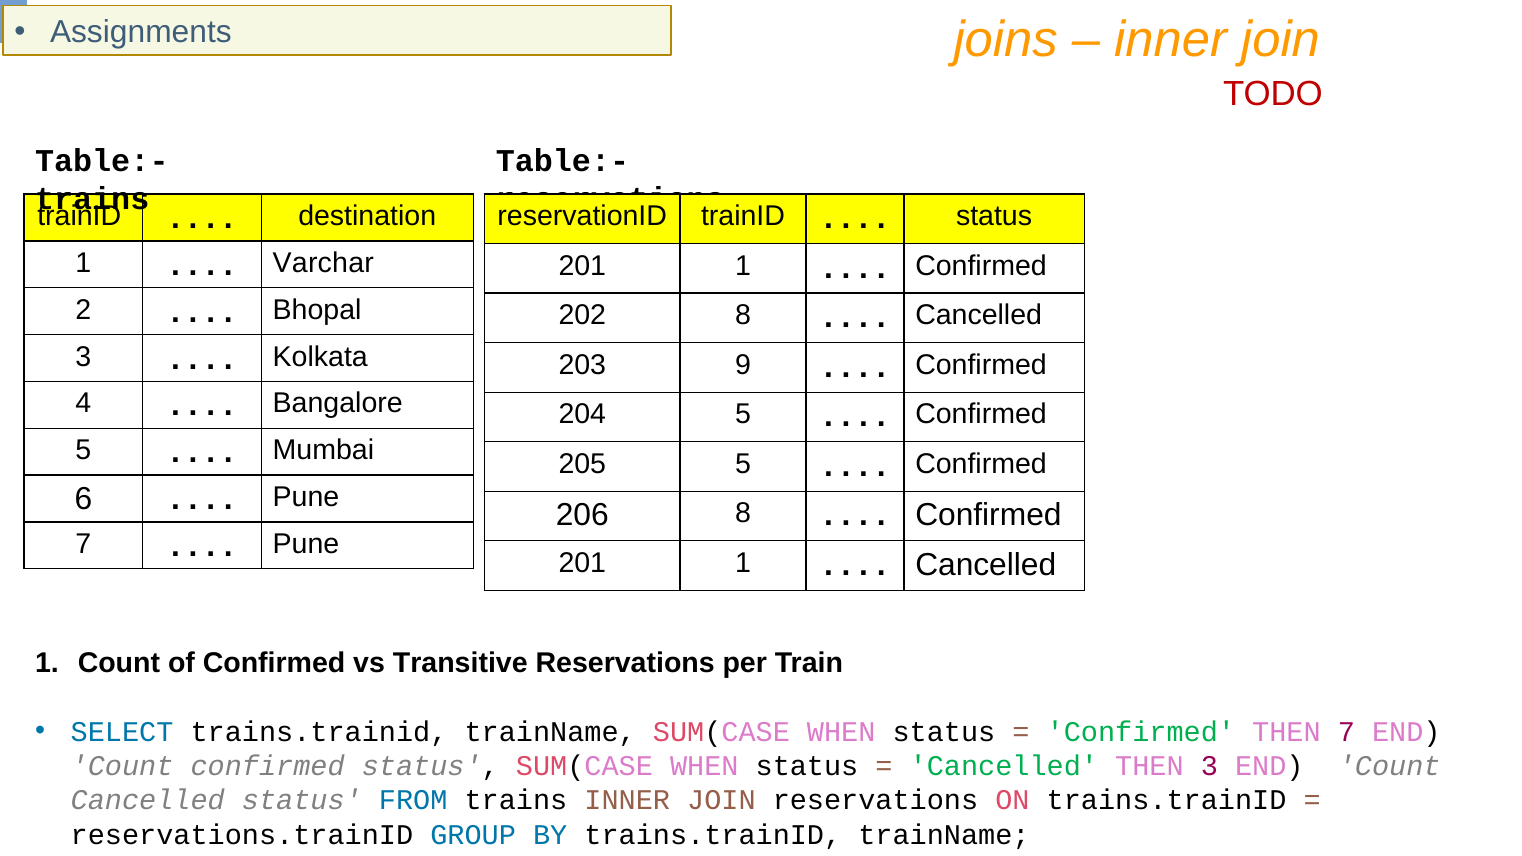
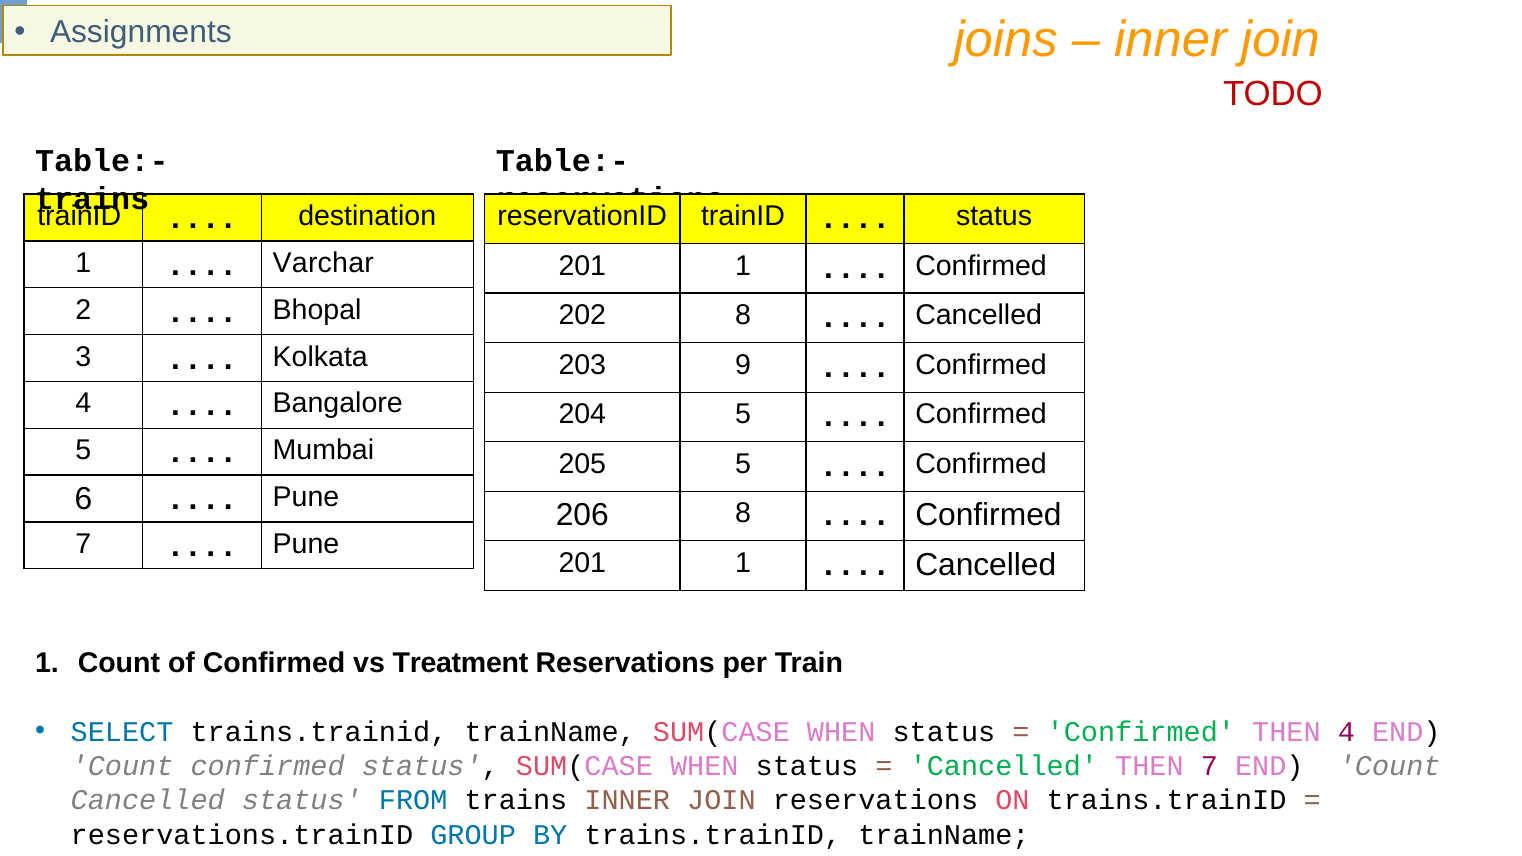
Transitive: Transitive -> Treatment (460, 664)
THEN 7: 7 -> 4 (1346, 732)
THEN 3: 3 -> 7 (1209, 766)
